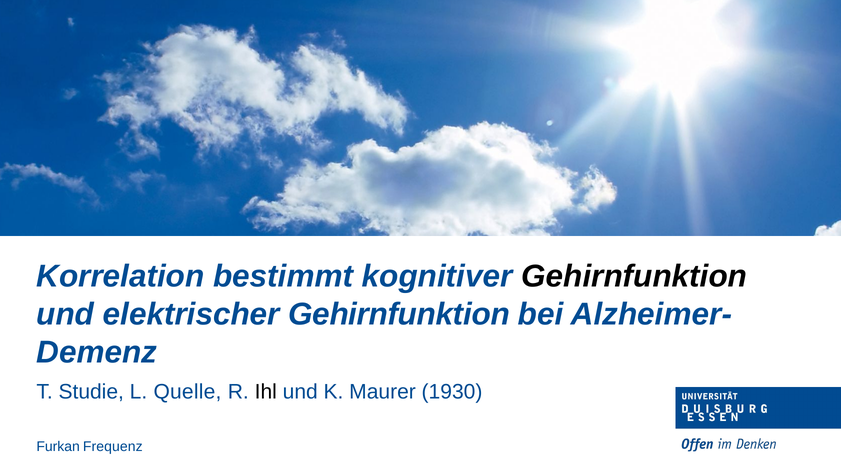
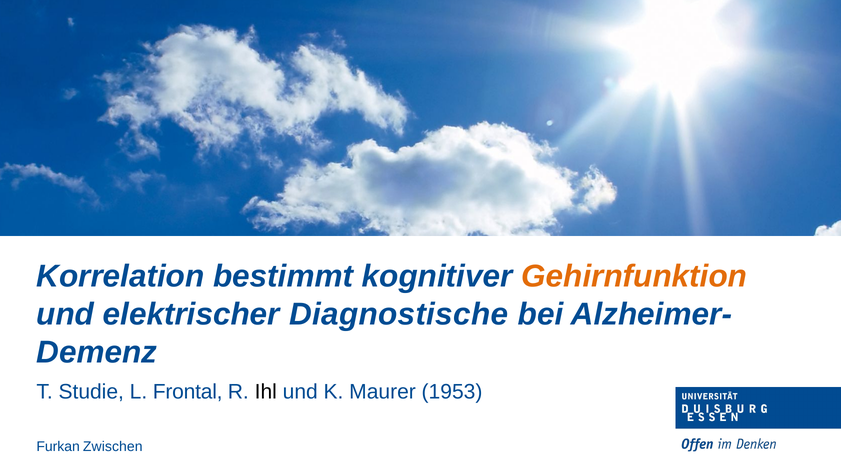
Gehirnfunktion colour: black -> orange (634, 276)
elektrischer Gehirnfunktion: Gehirnfunktion -> Diagnostische (399, 314)
Quelle: Quelle -> Frontal (188, 392)
1930: 1930 -> 1953 (452, 392)
Frequenz: Frequenz -> Zwischen (113, 447)
